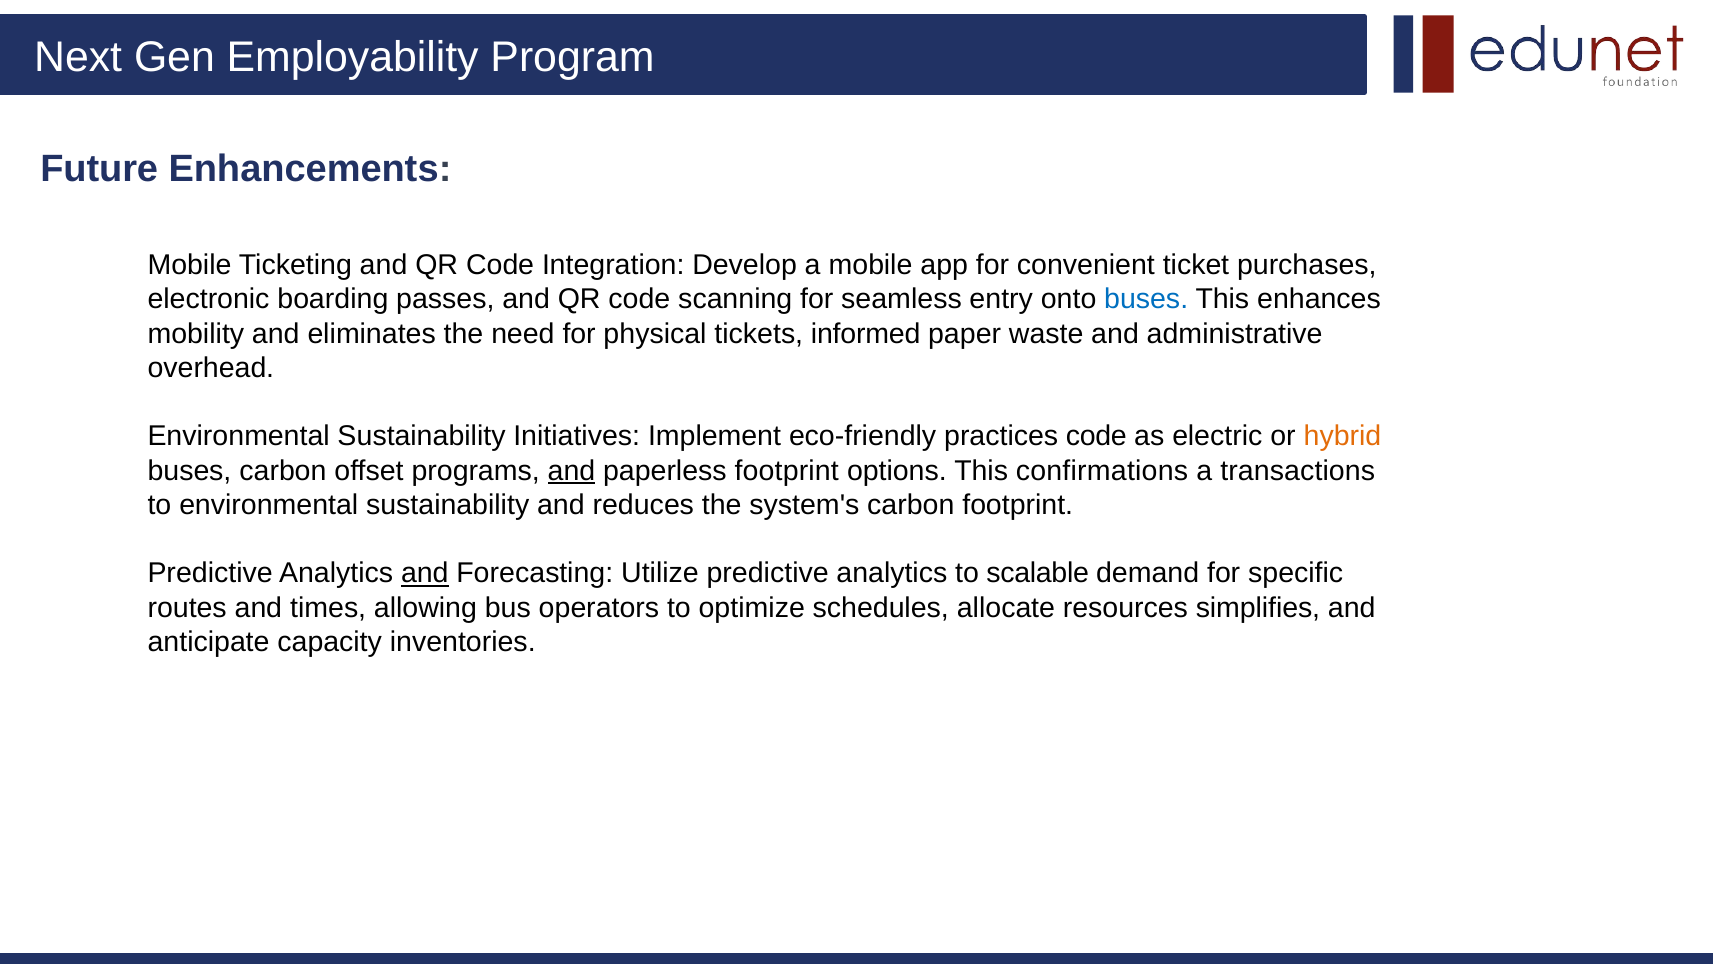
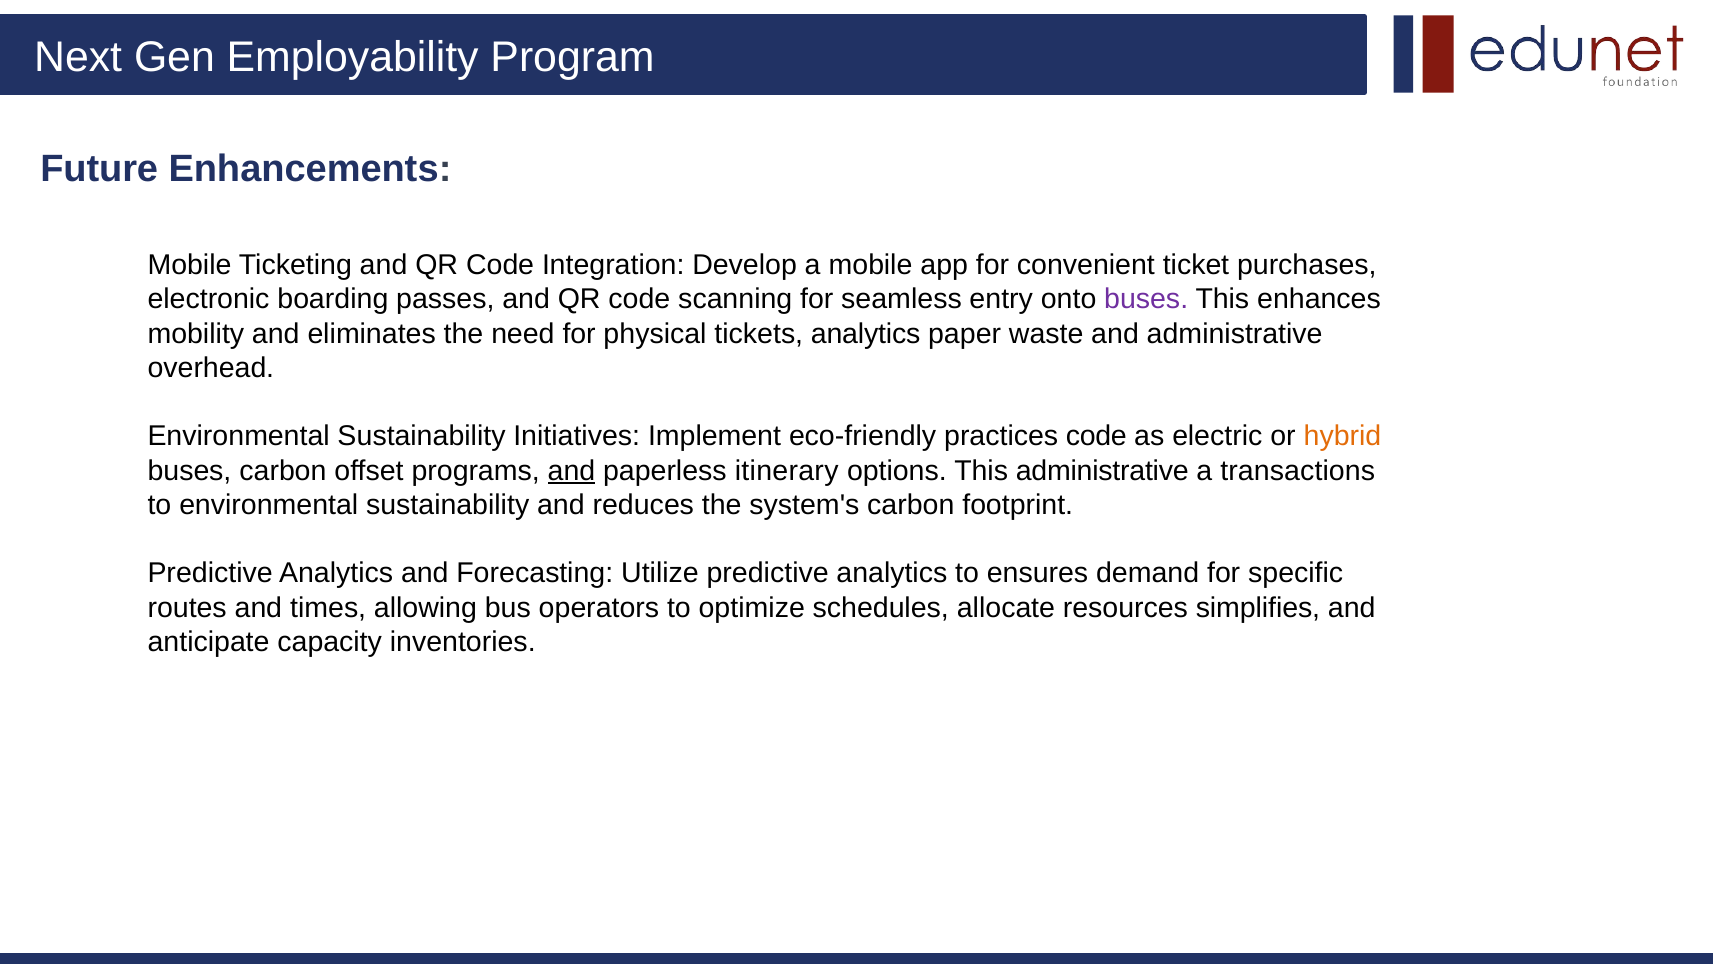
buses colour: blue -> purple (1146, 299)
tickets informed: informed -> analytics (866, 333)
paperless footprint: footprint -> itinerary (787, 470)
This confirmations: confirmations -> administrative (1102, 470)
and underline: present -> none (425, 573)
scalable: scalable -> ensures (1038, 573)
